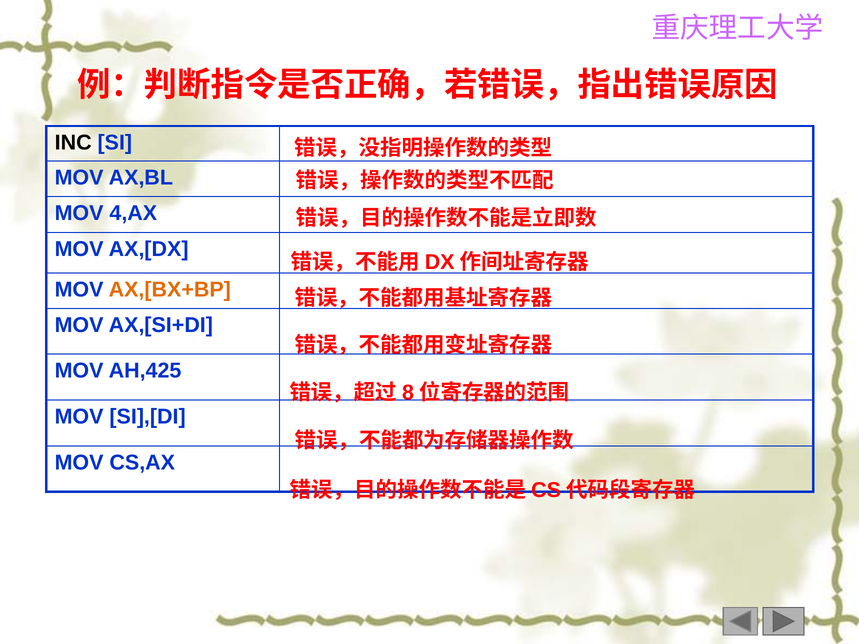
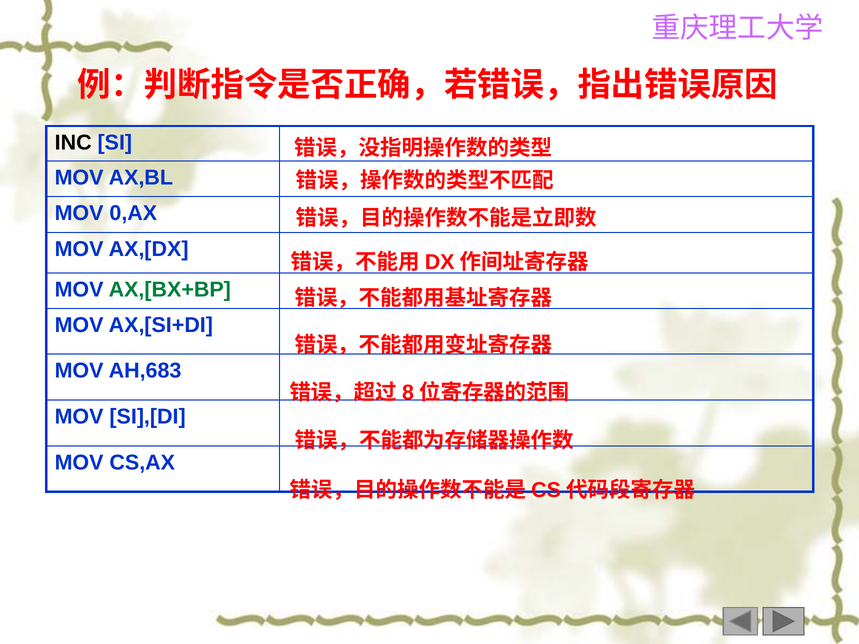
4,AX: 4,AX -> 0,AX (133, 213)
AX,[BX+BP colour: orange -> green (170, 290)
AH,425: AH,425 -> AH,683 (145, 371)
